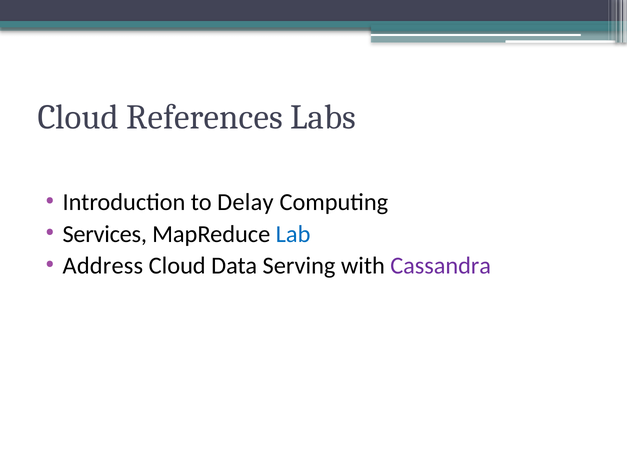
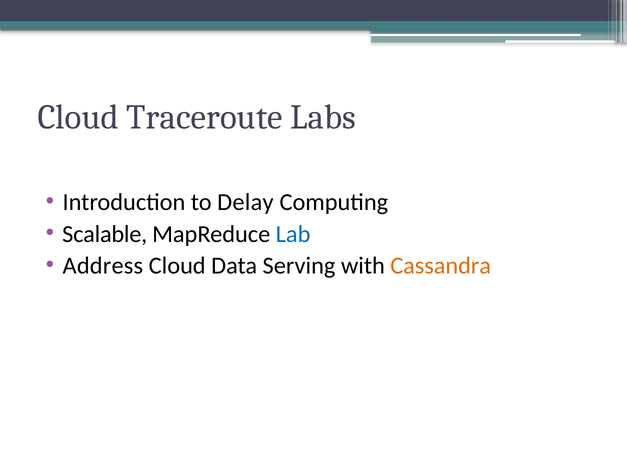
References: References -> Traceroute (205, 117)
Services: Services -> Scalable (105, 234)
Cassandra colour: purple -> orange (441, 266)
